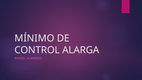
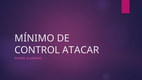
ALARGA: ALARGA -> ATACAR (81, 50)
